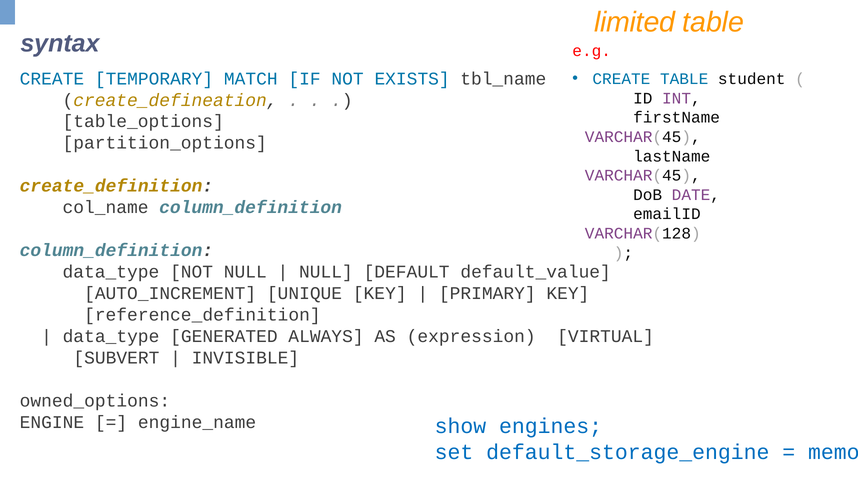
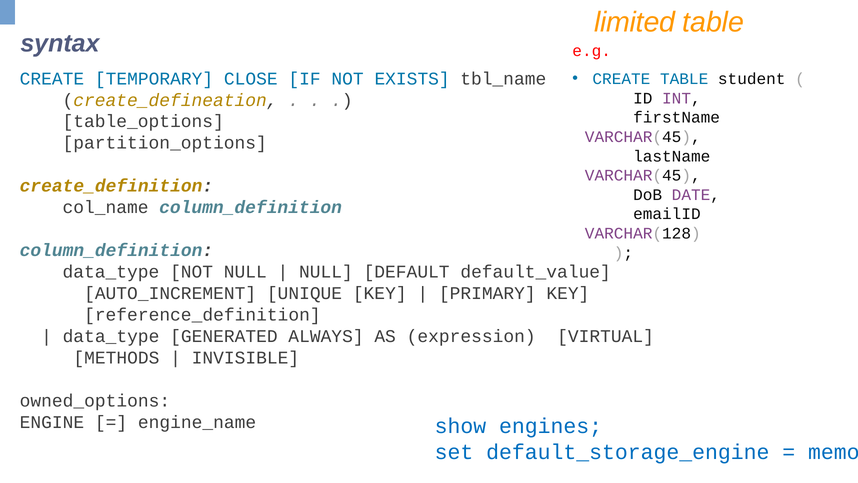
MATCH: MATCH -> CLOSE (251, 79)
SUBVERT: SUBVERT -> METHODS (116, 358)
